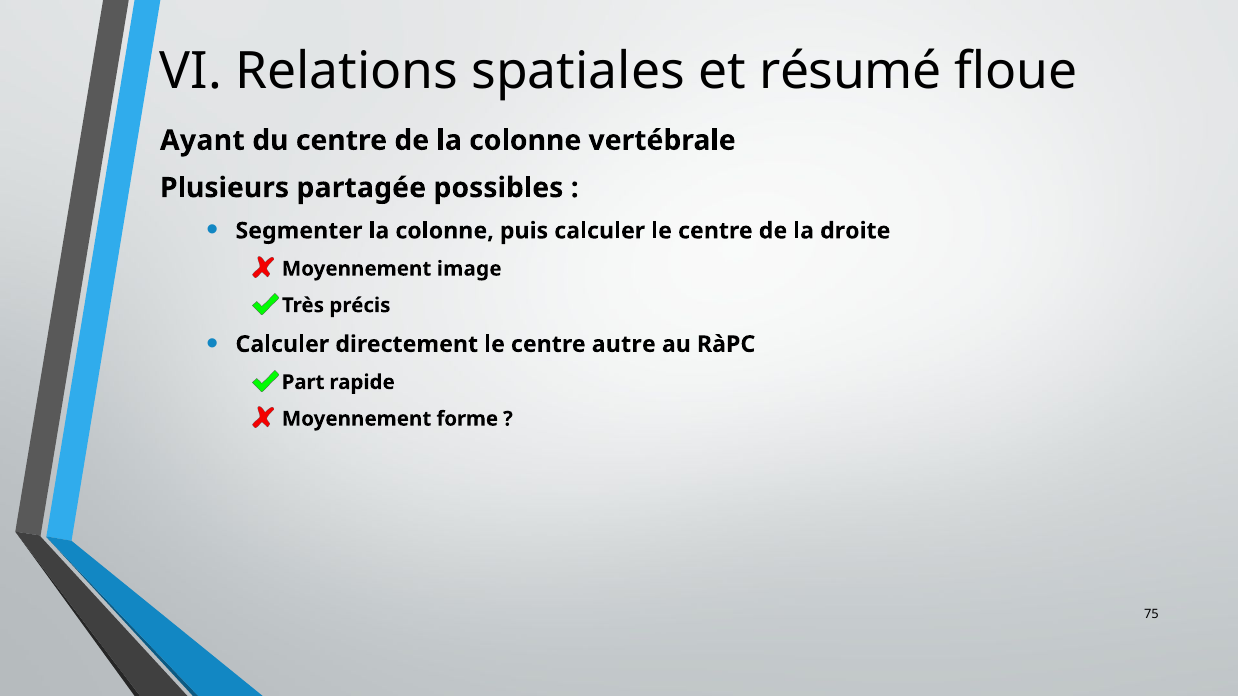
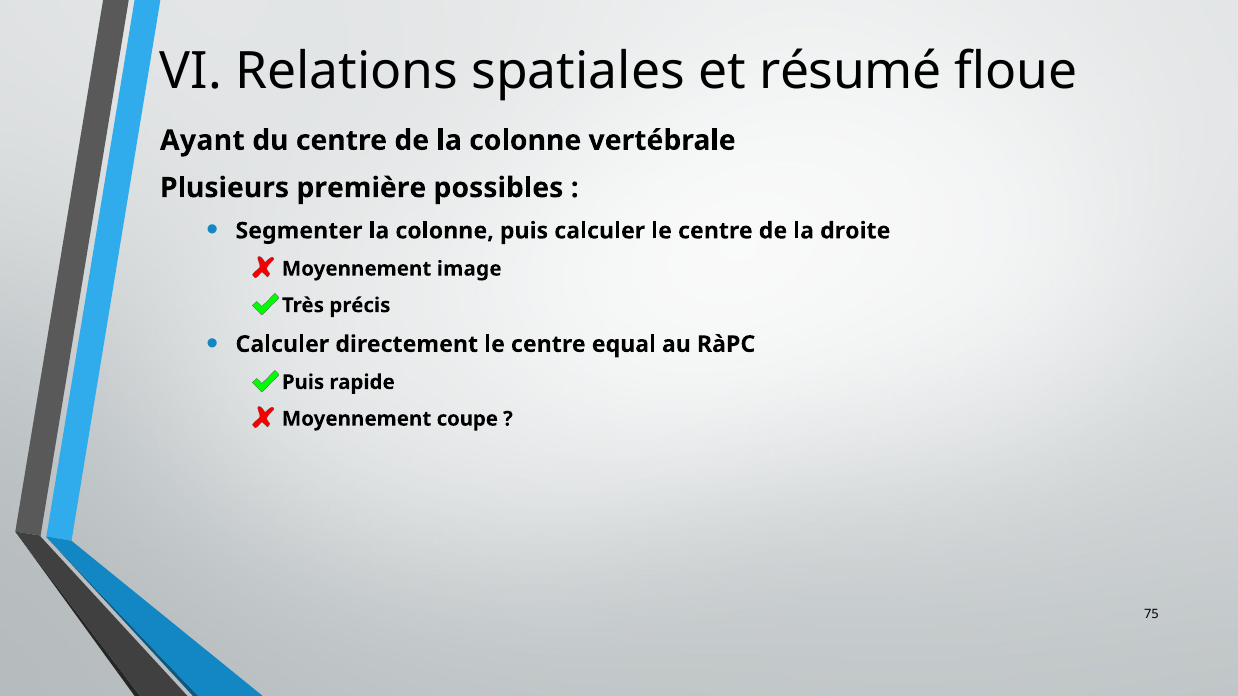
partagée: partagée -> première (361, 188)
autre: autre -> equal (624, 344)
Part: Part -> Puis (303, 382)
forme: forme -> coupe (467, 419)
